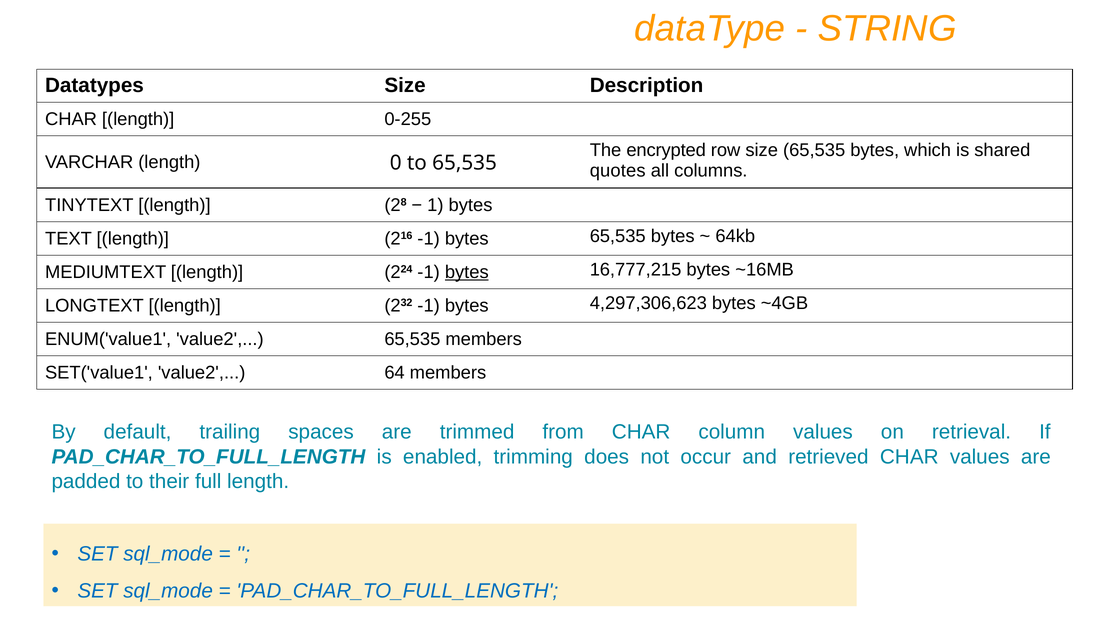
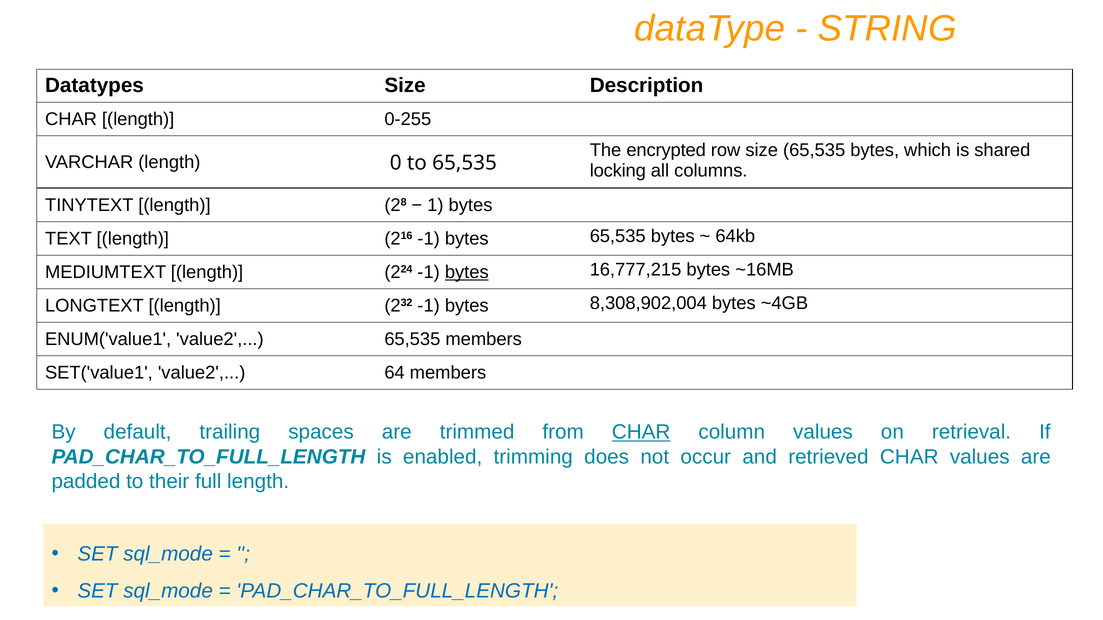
quotes: quotes -> locking (618, 171)
4,297,306,623: 4,297,306,623 -> 8,308,902,004 (648, 304)
CHAR underline: none -> present (641, 432)
